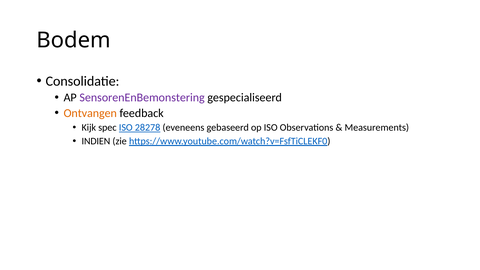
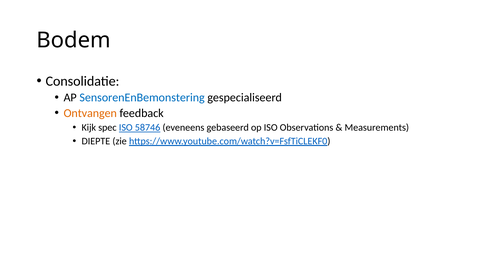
SensorenEnBemonstering colour: purple -> blue (142, 98)
28278: 28278 -> 58746 (148, 128)
INDIEN: INDIEN -> DIEPTE (96, 141)
